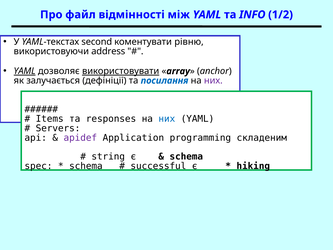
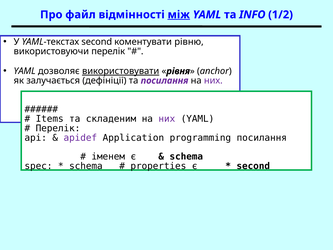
між underline: none -> present (179, 15)
використовуючи address: address -> перелік (108, 51)
YAML underline: present -> none (25, 71)
array: array -> рівня (178, 71)
посилання colour: blue -> purple (165, 81)
responses: responses -> складеним (111, 119)
них colour: blue -> purple (167, 119)
Servers: Servers -> Перелік (58, 128)
programming складеним: складеним -> посилання (262, 138)
string: string -> іменем (108, 156)
successful: successful -> properties (158, 166)
hiking: hiking -> second (253, 166)
